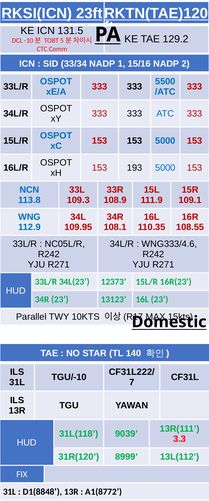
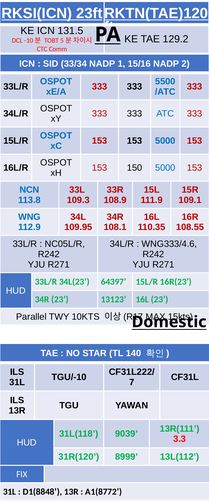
193: 193 -> 150 (135, 167)
12373: 12373 -> 64397 (114, 281)
